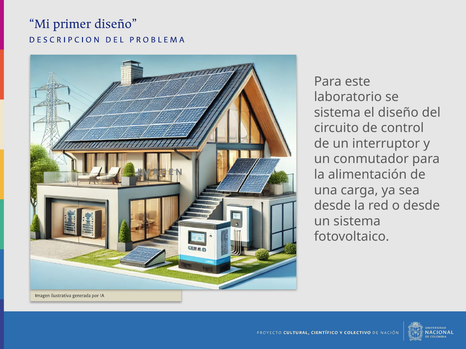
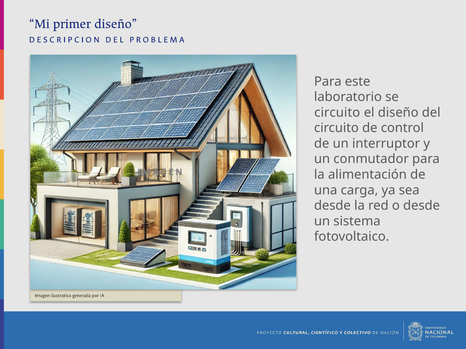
sistema: sistema -> circuito (337, 113)
